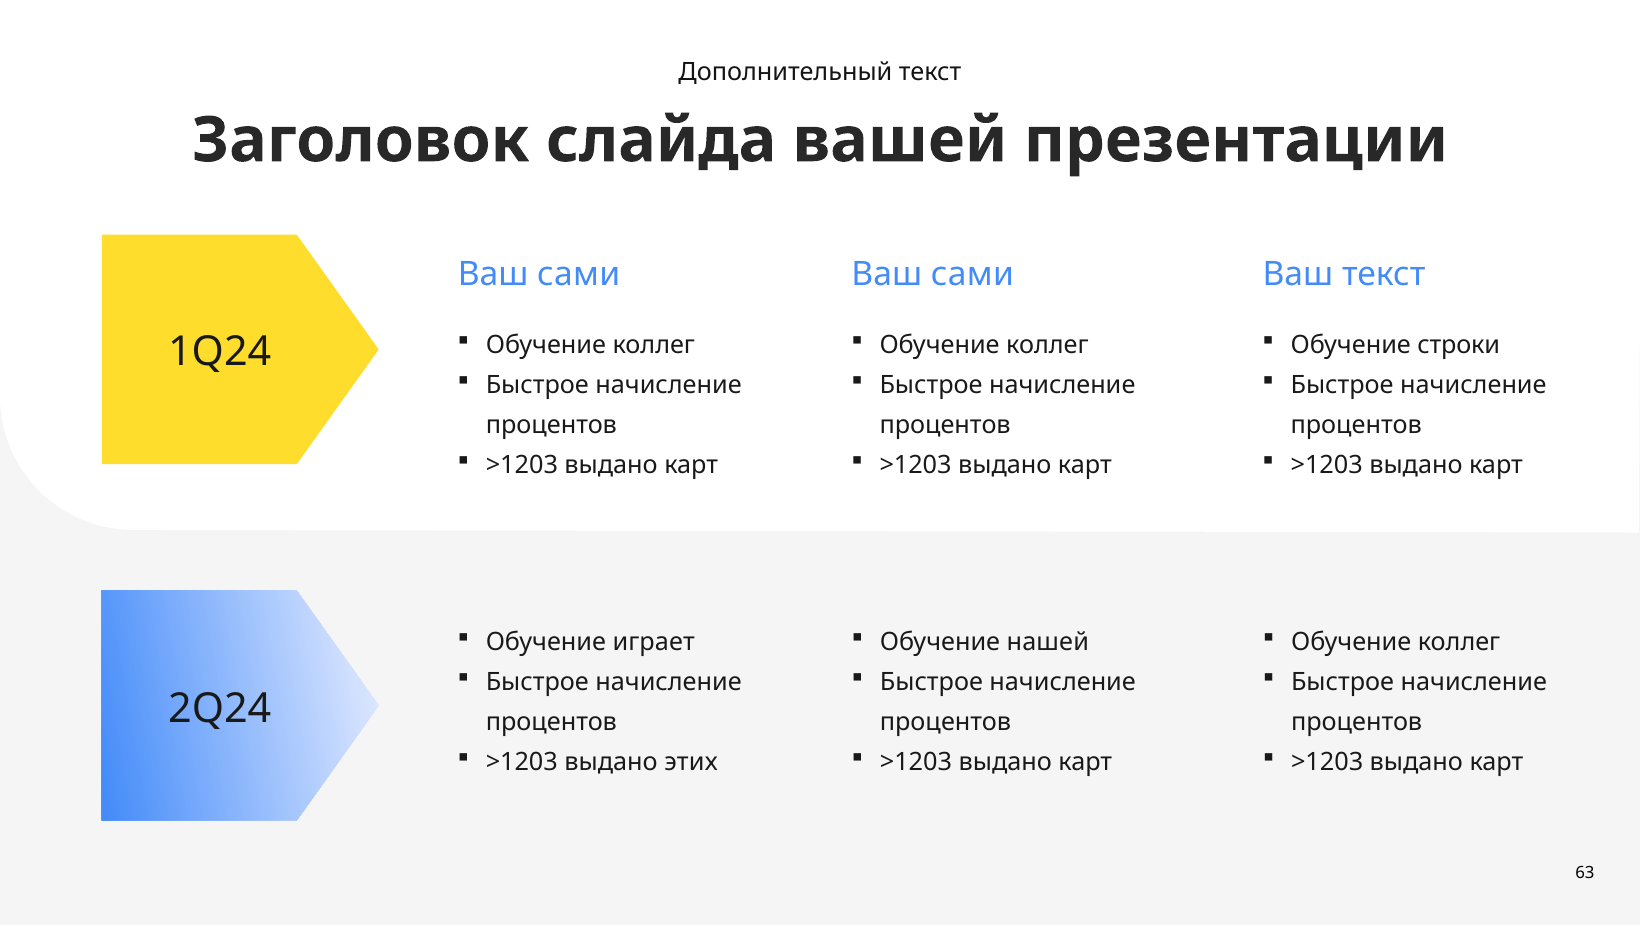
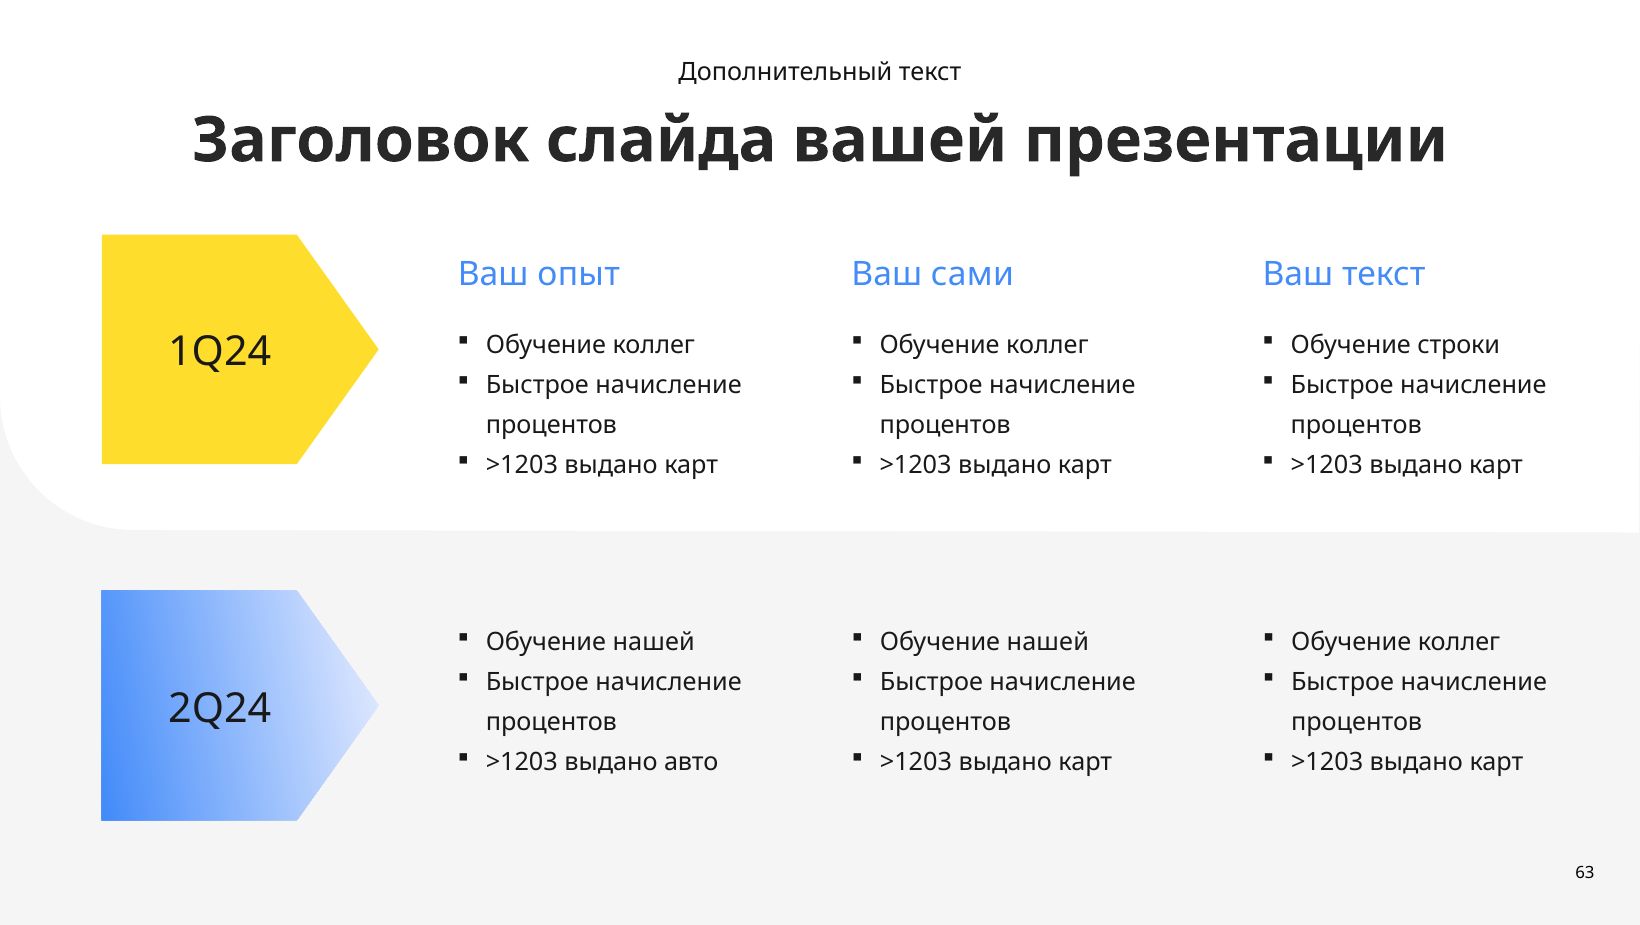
сами: сами -> опыт (579, 274)
играет: играет -> нашей (654, 642)
этих: этих -> авто (691, 762)
